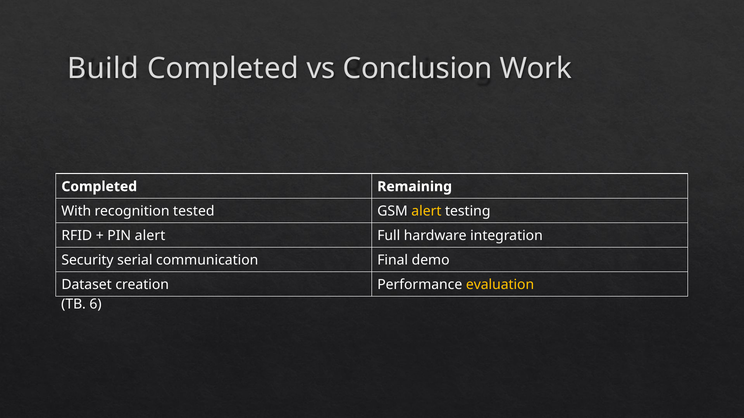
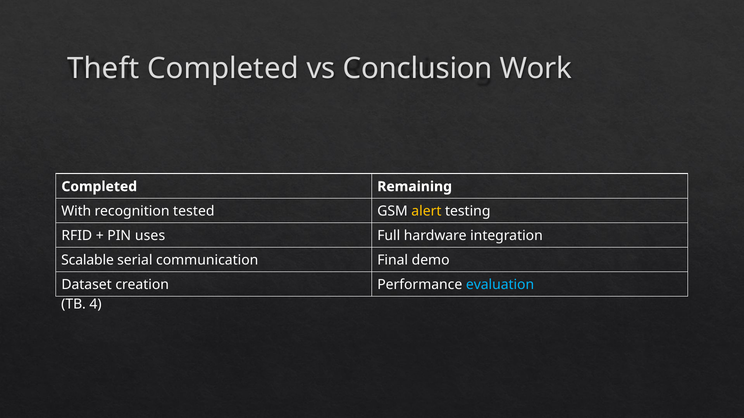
Build: Build -> Theft (103, 69)
PIN alert: alert -> uses (150, 236)
Security: Security -> Scalable (88, 261)
evaluation colour: yellow -> light blue (500, 285)
6: 6 -> 4 (95, 305)
